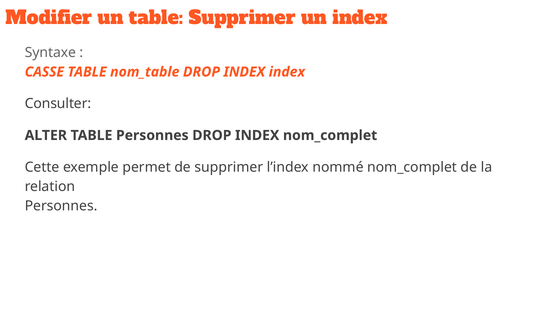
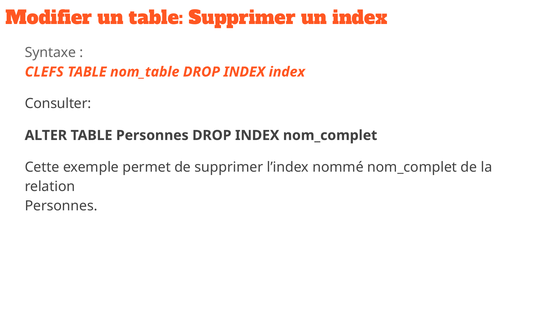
CASSE: CASSE -> CLEFS (44, 72)
